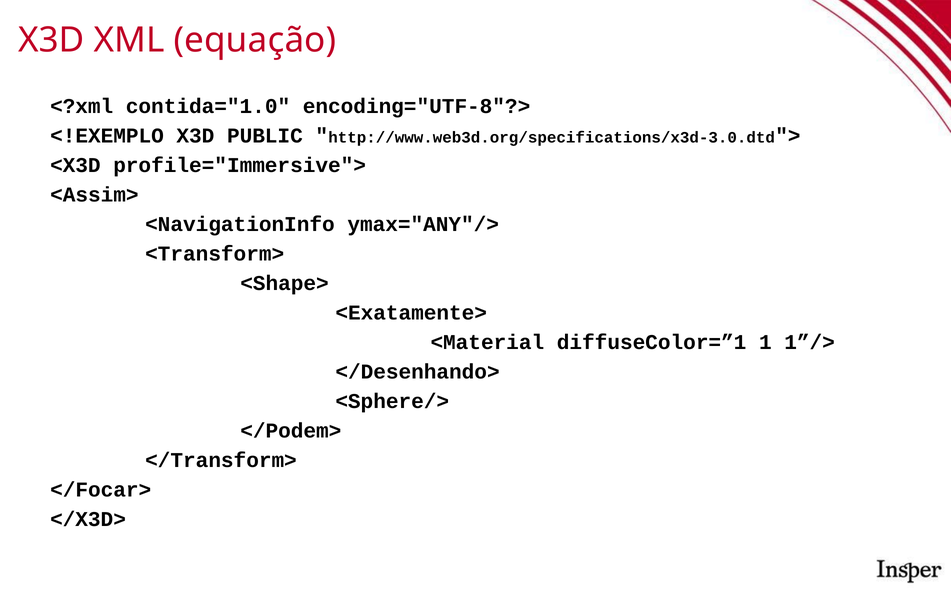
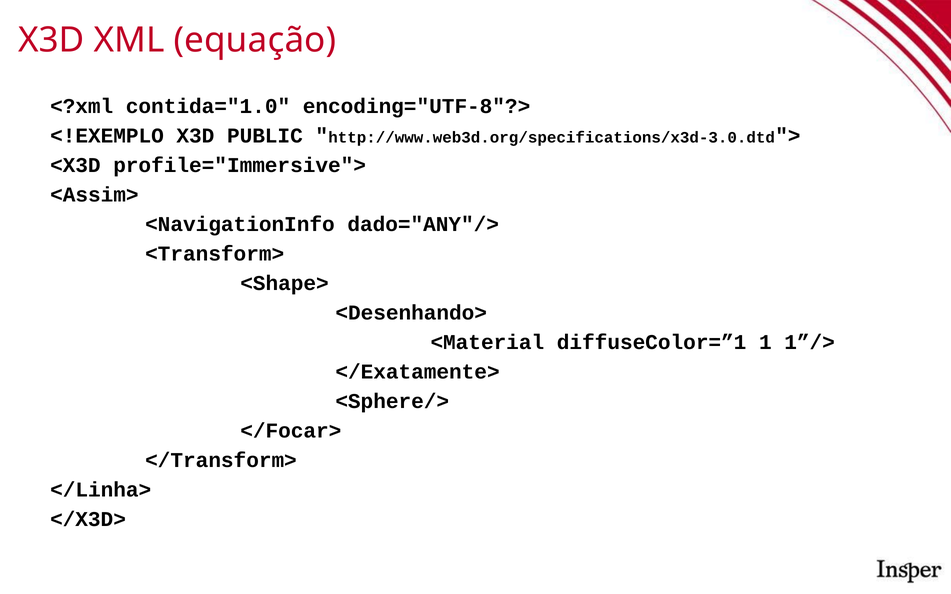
ymax="ANY"/>: ymax="ANY"/> -> dado="ANY"/> (423, 224)
<Exatamente>: <Exatamente> -> <Desenhando> (411, 313)
</Desenhando>: </Desenhando> -> </Exatamente> (418, 372)
</Podem>: </Podem> -> </Focar> (291, 431)
</Focar>: </Focar> -> </Linha> (101, 490)
